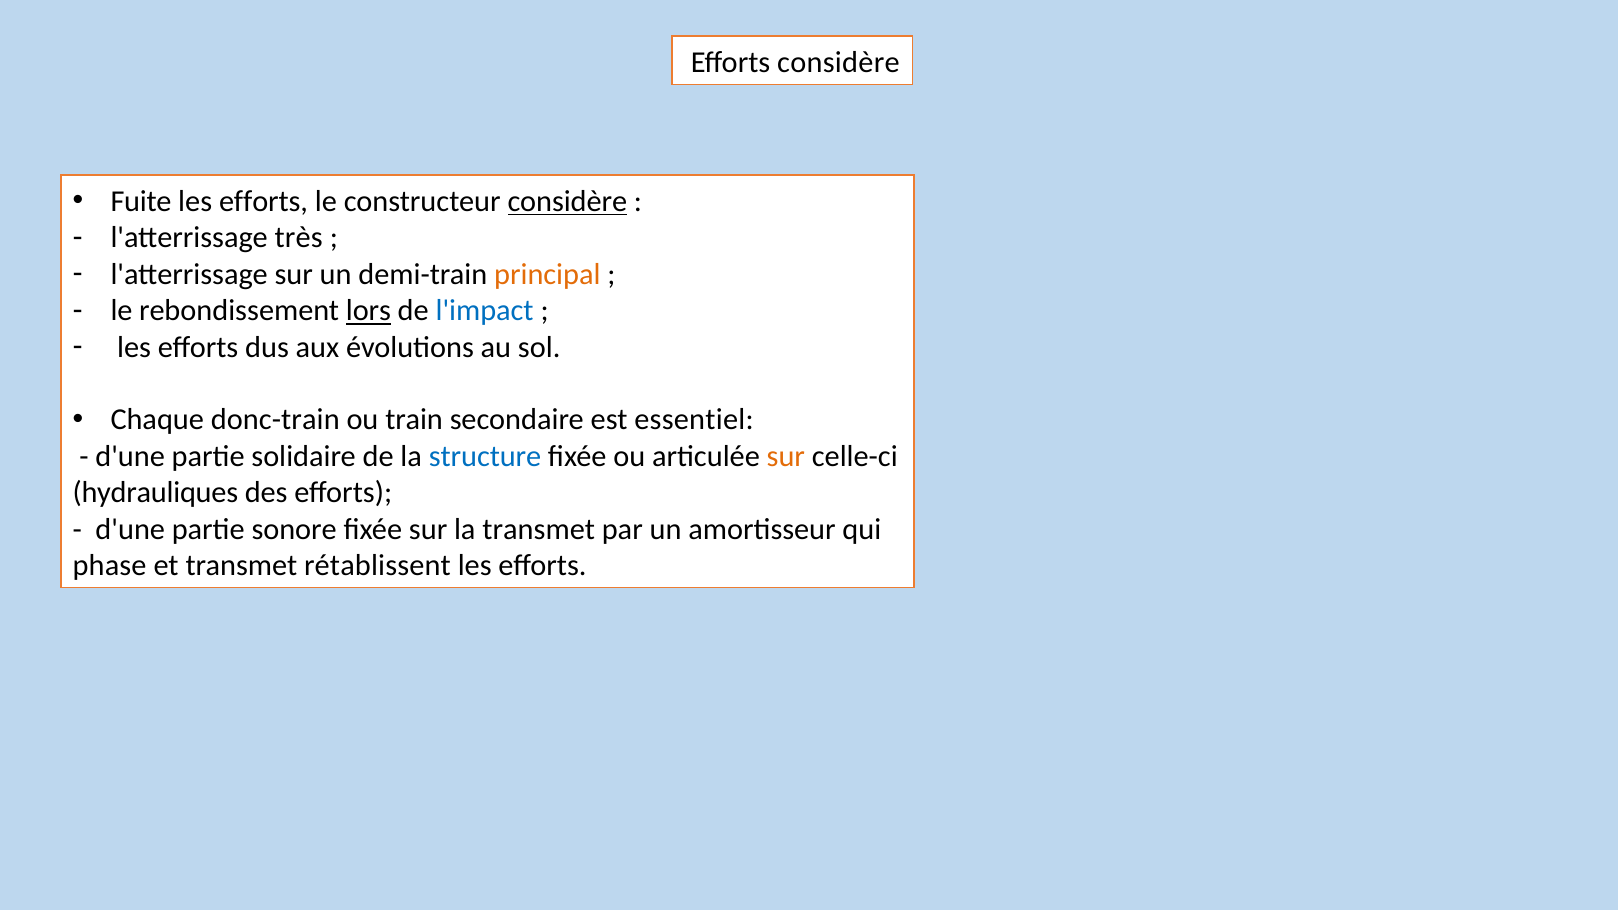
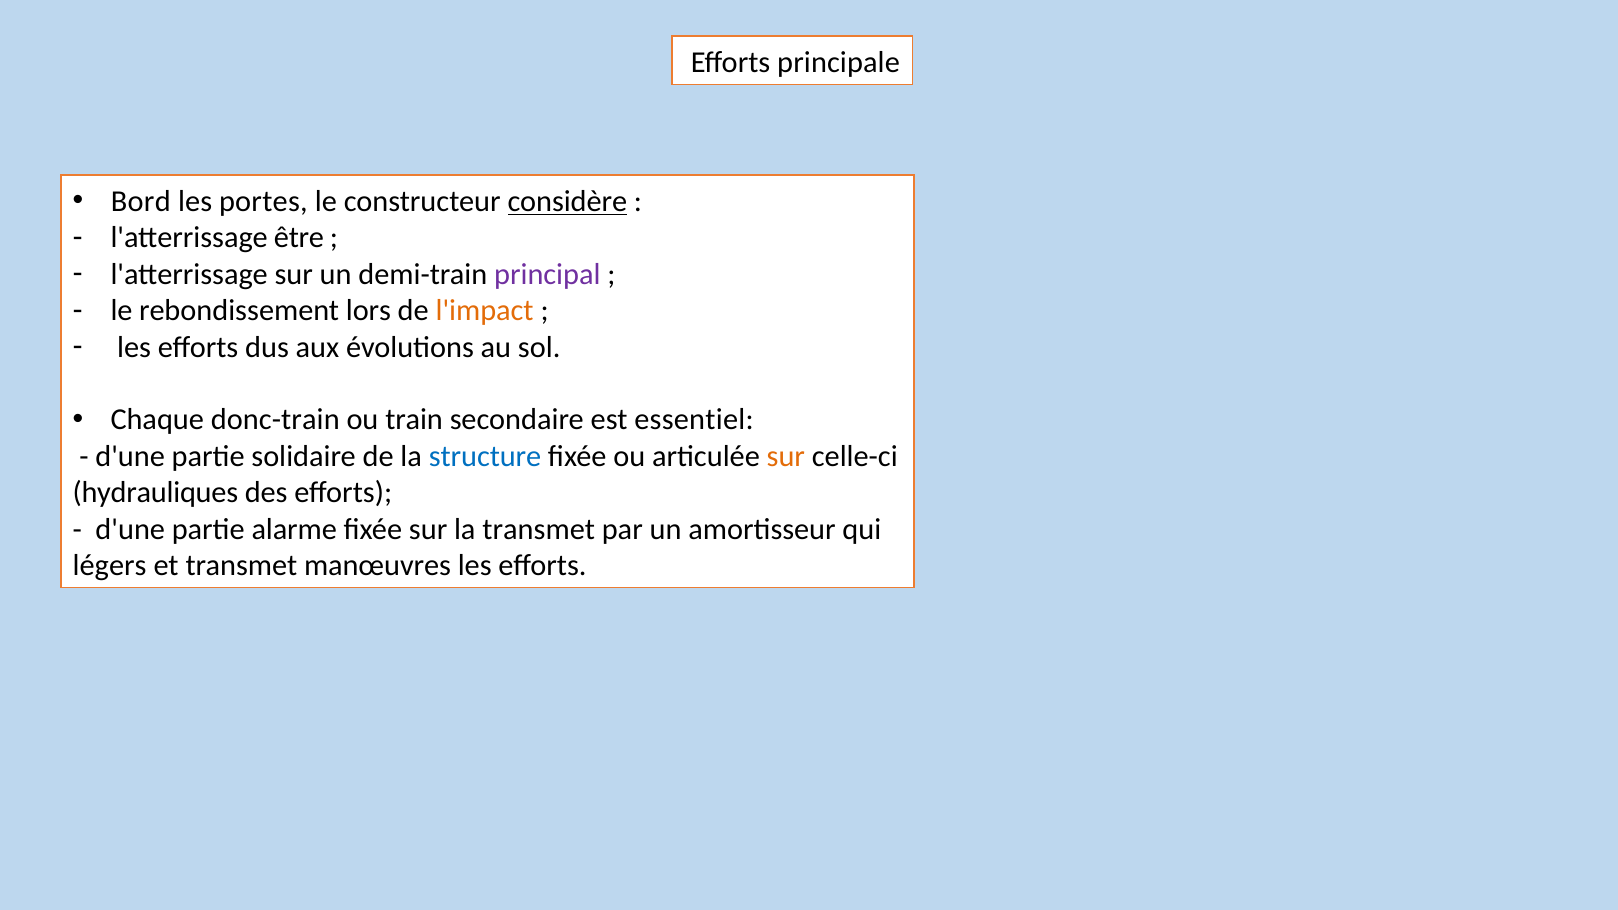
Efforts considère: considère -> principale (839, 62)
Fuite: Fuite -> Bord (141, 201)
efforts: efforts -> portes (263, 201)
très: très -> être (299, 238)
principal colour: orange -> purple (547, 274)
lors underline: present -> none (368, 311)
l'impact colour: blue -> orange (485, 311)
sonore: sonore -> alarme (294, 529)
phase: phase -> légers (110, 566)
rétablissent: rétablissent -> manœuvres (378, 566)
